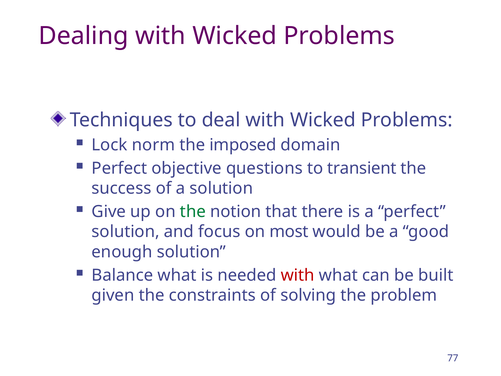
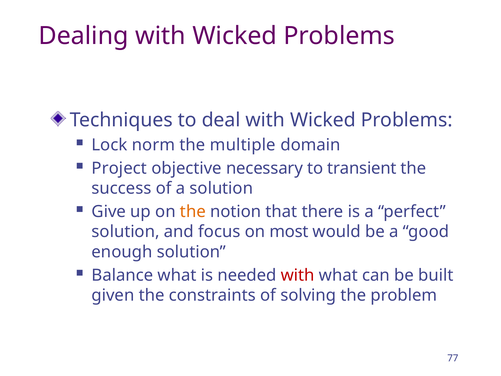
imposed: imposed -> multiple (243, 145)
Perfect: Perfect -> Project (119, 168)
questions: questions -> necessary (264, 168)
the colour: green -> orange (193, 212)
